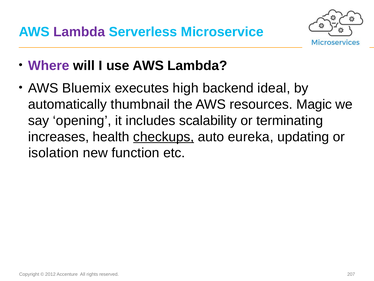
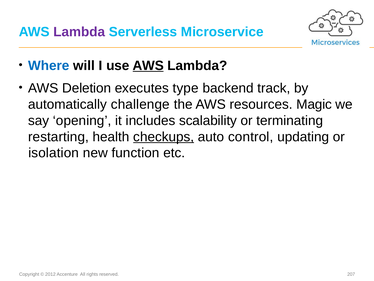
Where colour: purple -> blue (49, 66)
AWS underline: none -> present (148, 66)
Bluemix: Bluemix -> Deletion (87, 88)
high: high -> type (186, 88)
ideal: ideal -> track (274, 88)
thumbnail: thumbnail -> challenge (140, 104)
increases: increases -> restarting (59, 137)
eureka: eureka -> control (251, 137)
